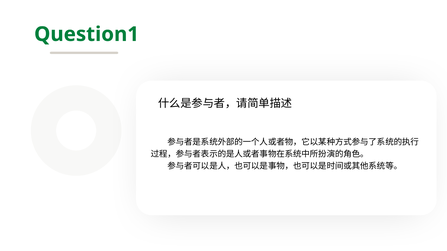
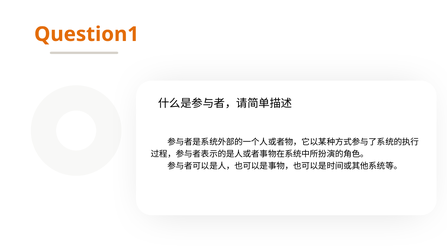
Question1 colour: green -> orange (87, 34)
